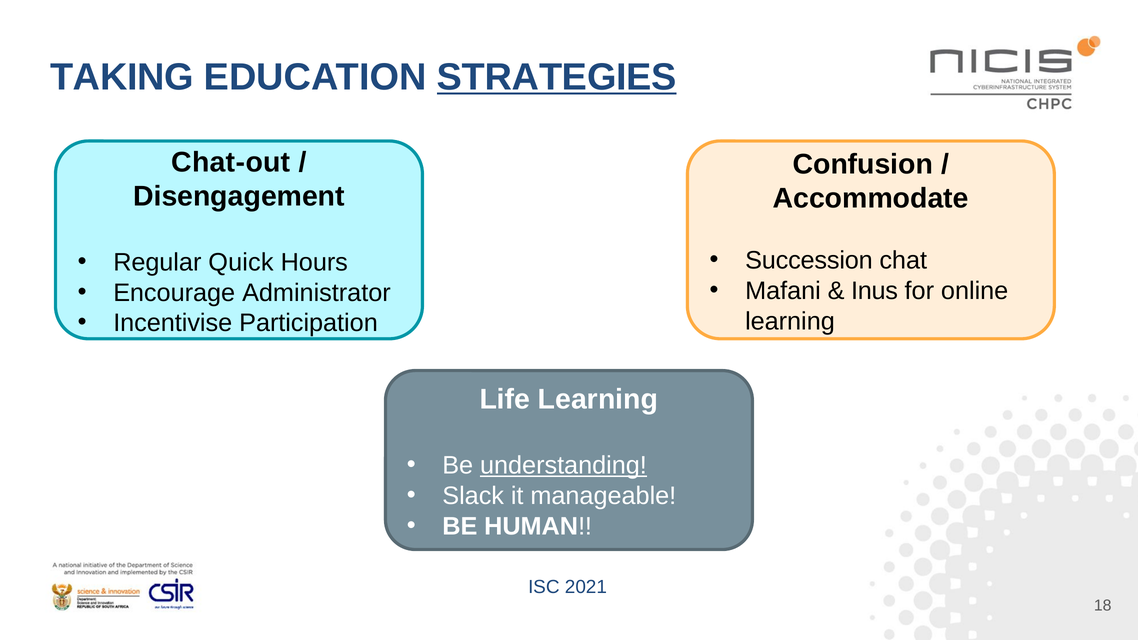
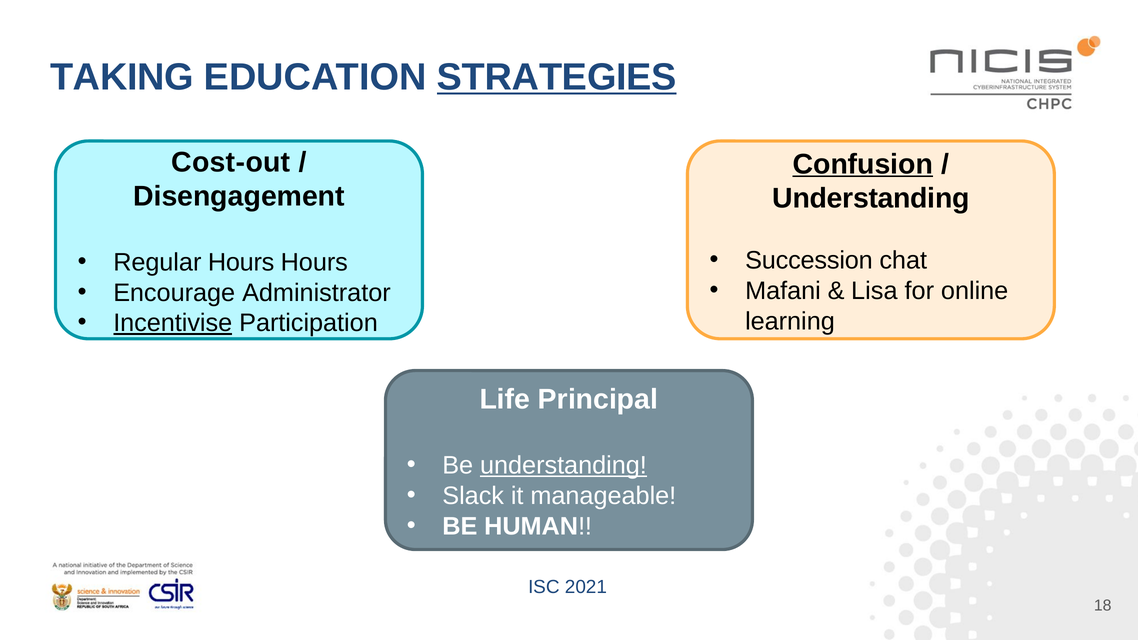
Chat-out: Chat-out -> Cost-out (231, 162)
Confusion underline: none -> present (863, 164)
Accommodate: Accommodate -> Understanding (871, 198)
Regular Quick: Quick -> Hours (241, 263)
Inus: Inus -> Lisa (874, 291)
Incentivise underline: none -> present (173, 323)
Life Learning: Learning -> Principal (598, 400)
